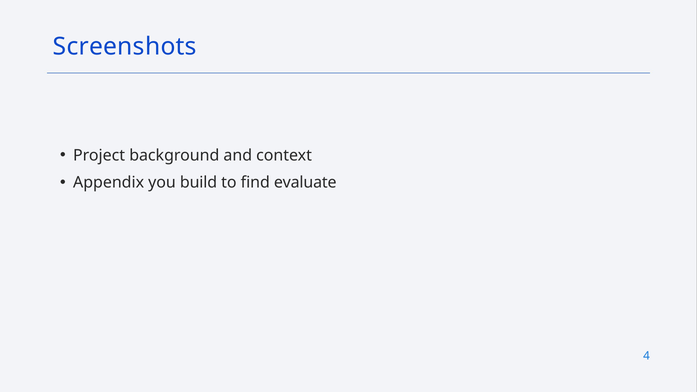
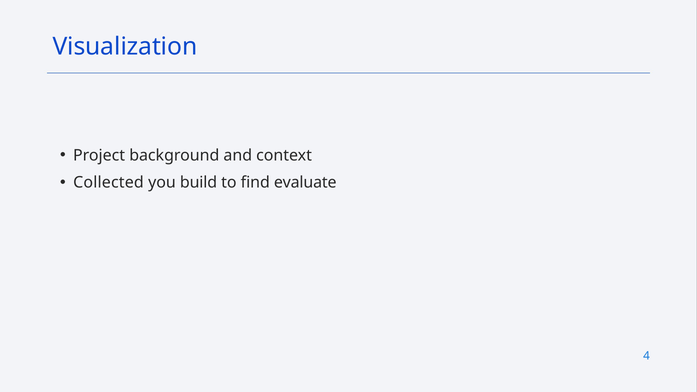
Screenshots: Screenshots -> Visualization (125, 47)
Appendix: Appendix -> Collected (109, 183)
